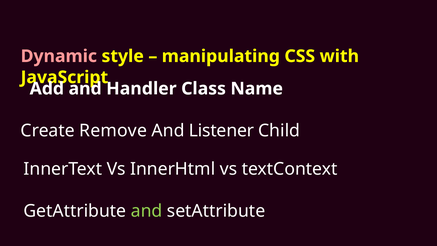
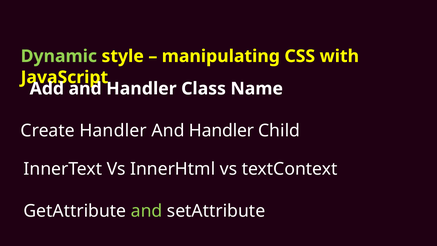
Dynamic colour: pink -> light green (59, 56)
Create Remove: Remove -> Handler (113, 130)
Listener: Listener -> Handler (221, 130)
